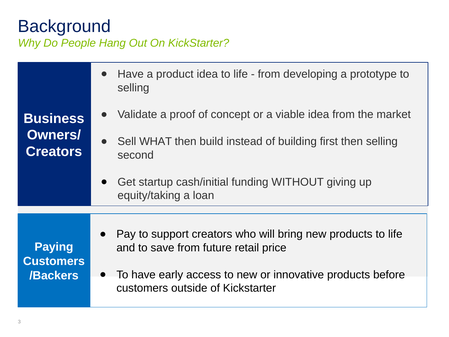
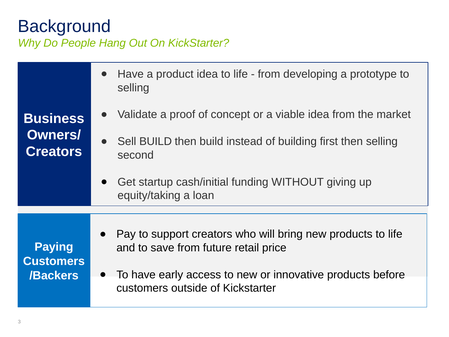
Sell WHAT: WHAT -> BUILD (156, 141)
